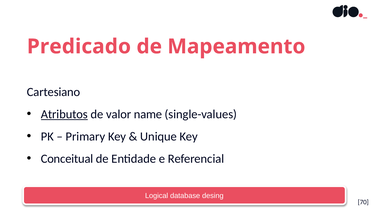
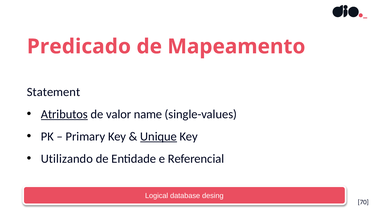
Cartesiano: Cartesiano -> Statement (54, 92)
Unique underline: none -> present (159, 137)
Conceitual: Conceitual -> Utilizando (67, 159)
